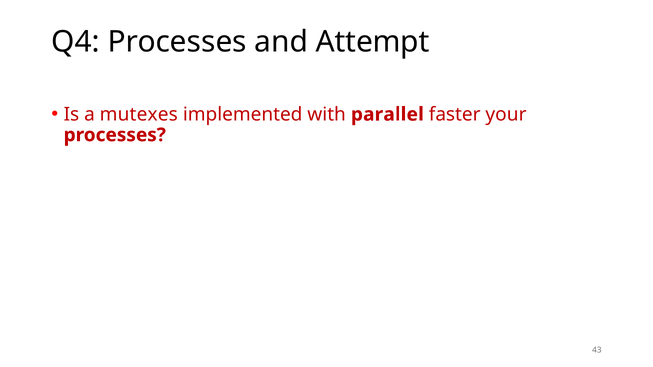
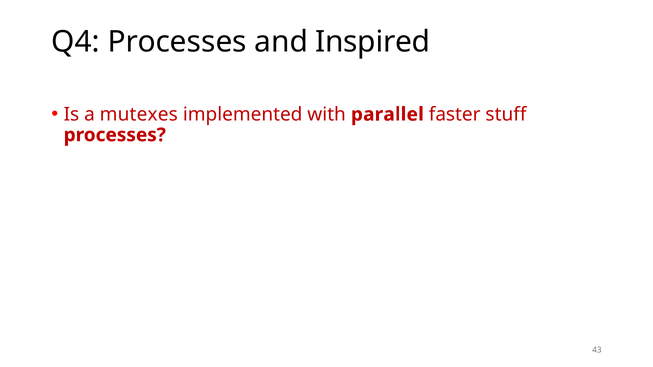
Attempt: Attempt -> Inspired (373, 42)
your: your -> stuff (506, 114)
